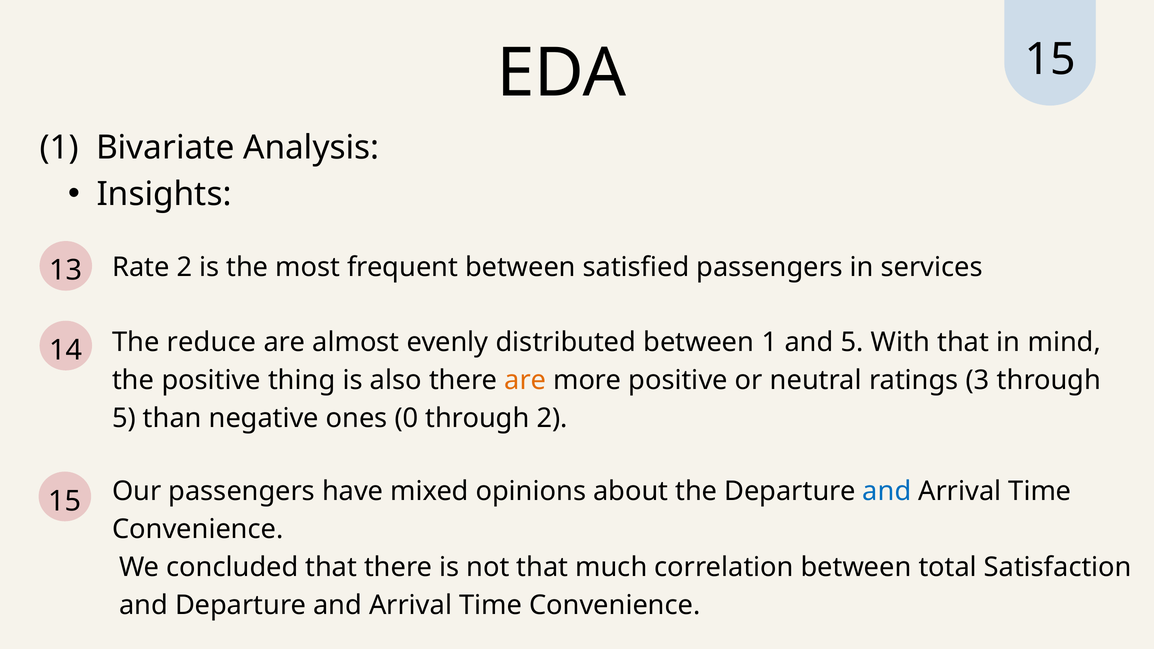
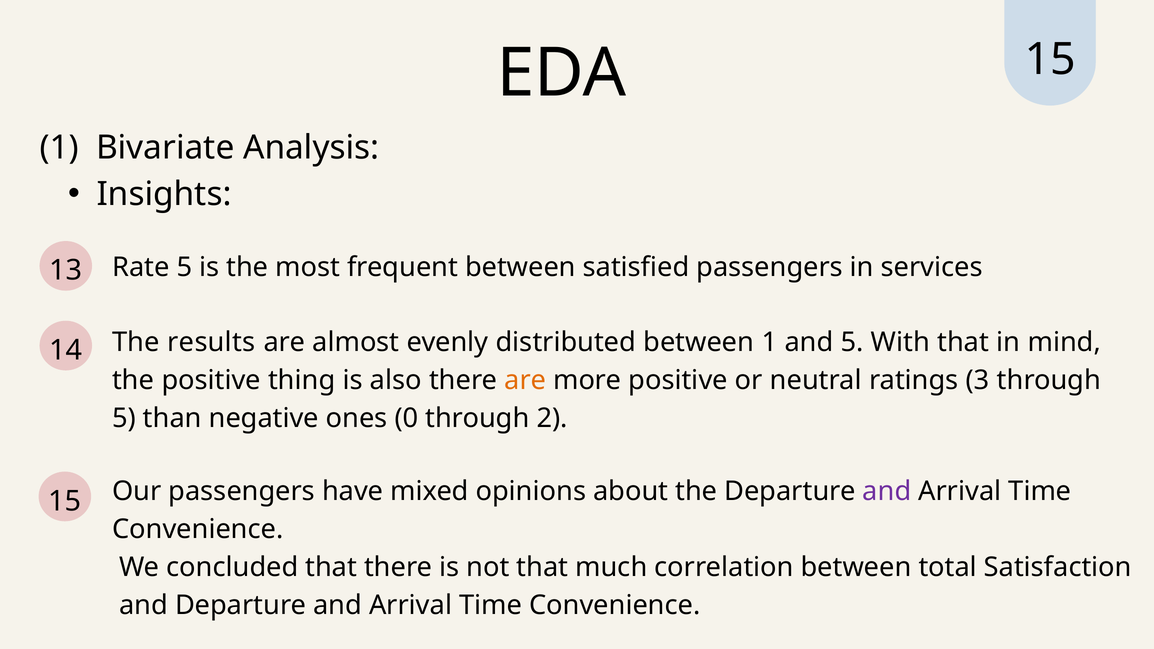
Rate 2: 2 -> 5 (184, 267)
reduce: reduce -> results (211, 342)
and colour: blue -> purple (887, 491)
